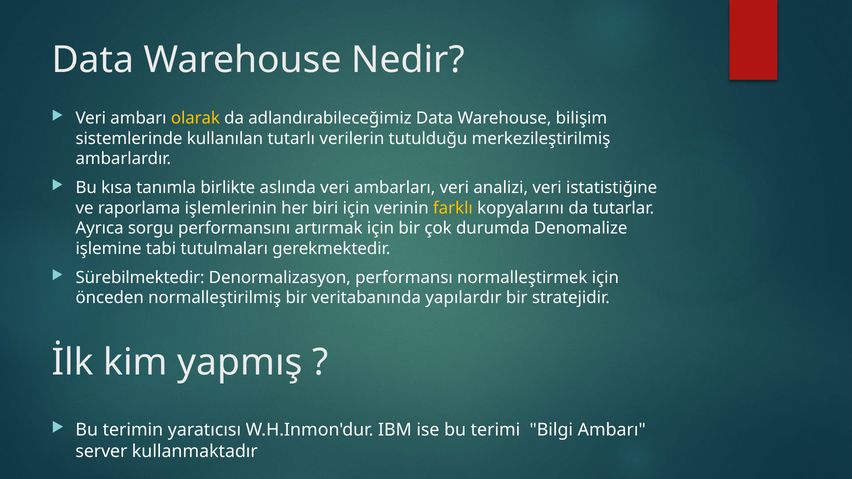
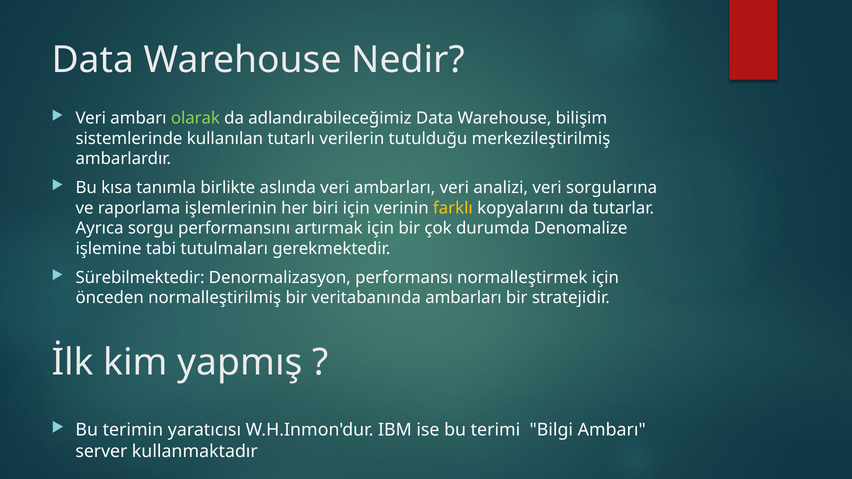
olarak colour: yellow -> light green (195, 118)
istatistiğine: istatistiğine -> sorgularına (612, 188)
veritabanında yapılardır: yapılardır -> ambarları (463, 298)
